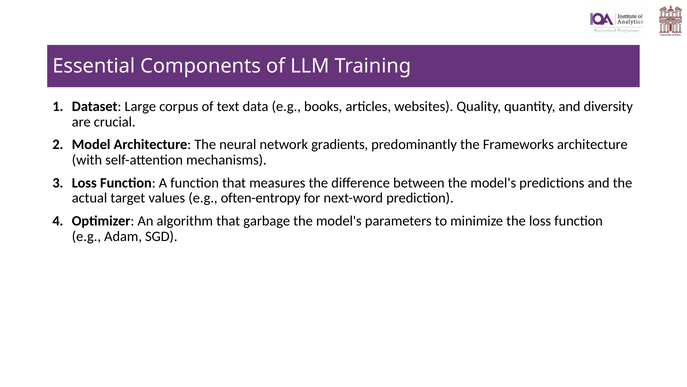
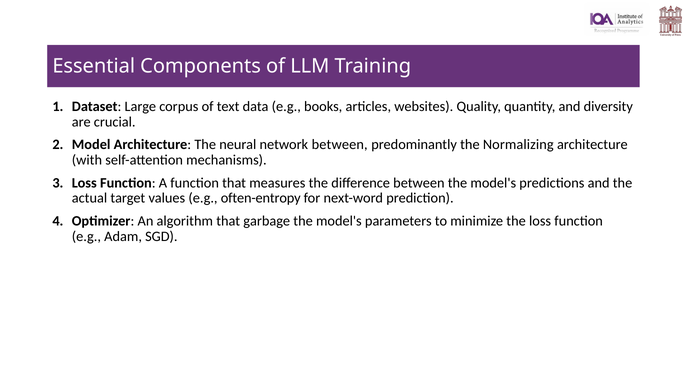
network gradients: gradients -> between (340, 144)
Frameworks: Frameworks -> Normalizing (518, 144)
